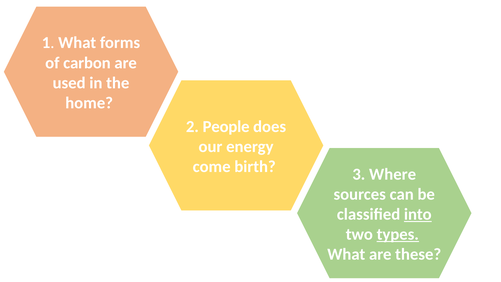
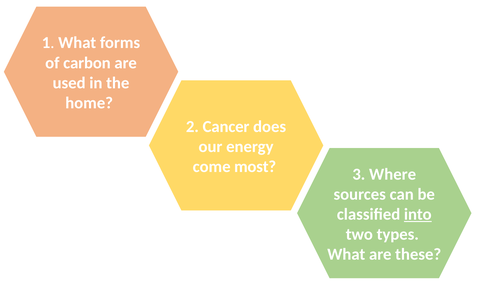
People: People -> Cancer (226, 126)
birth: birth -> most (255, 167)
types underline: present -> none (398, 234)
